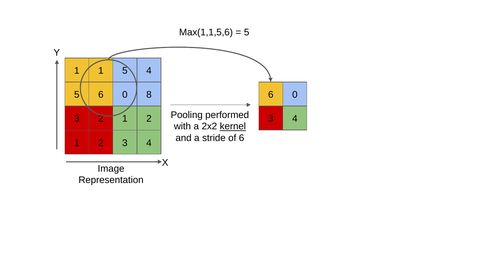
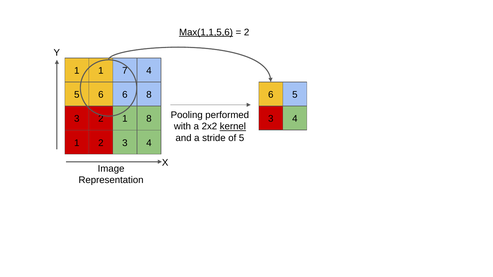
Max(1,1,5,6 underline: none -> present (206, 32)
5: 5 -> 2 (247, 32)
1 5: 5 -> 7 (125, 71)
0: 0 -> 5 (295, 95)
5 6 0: 0 -> 6 (125, 95)
3 2 1 2: 2 -> 8 (149, 119)
of 6: 6 -> 5 (242, 138)
